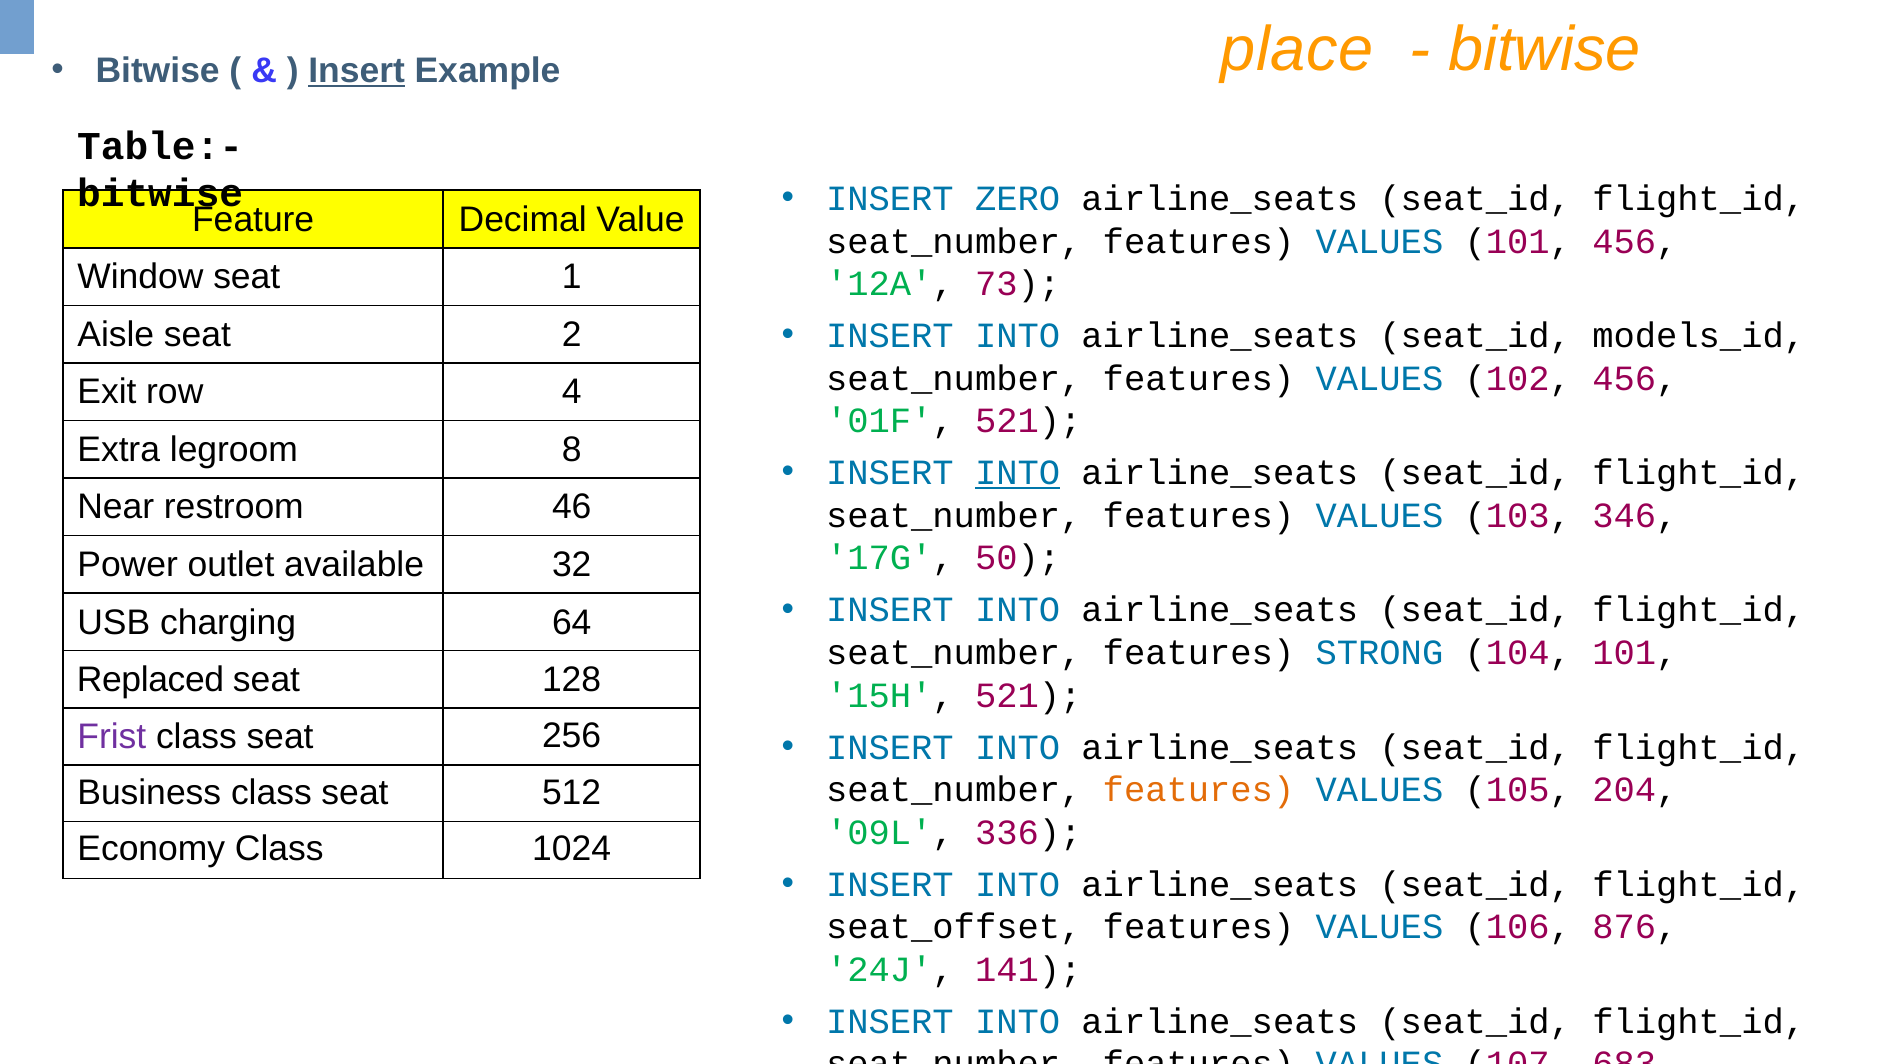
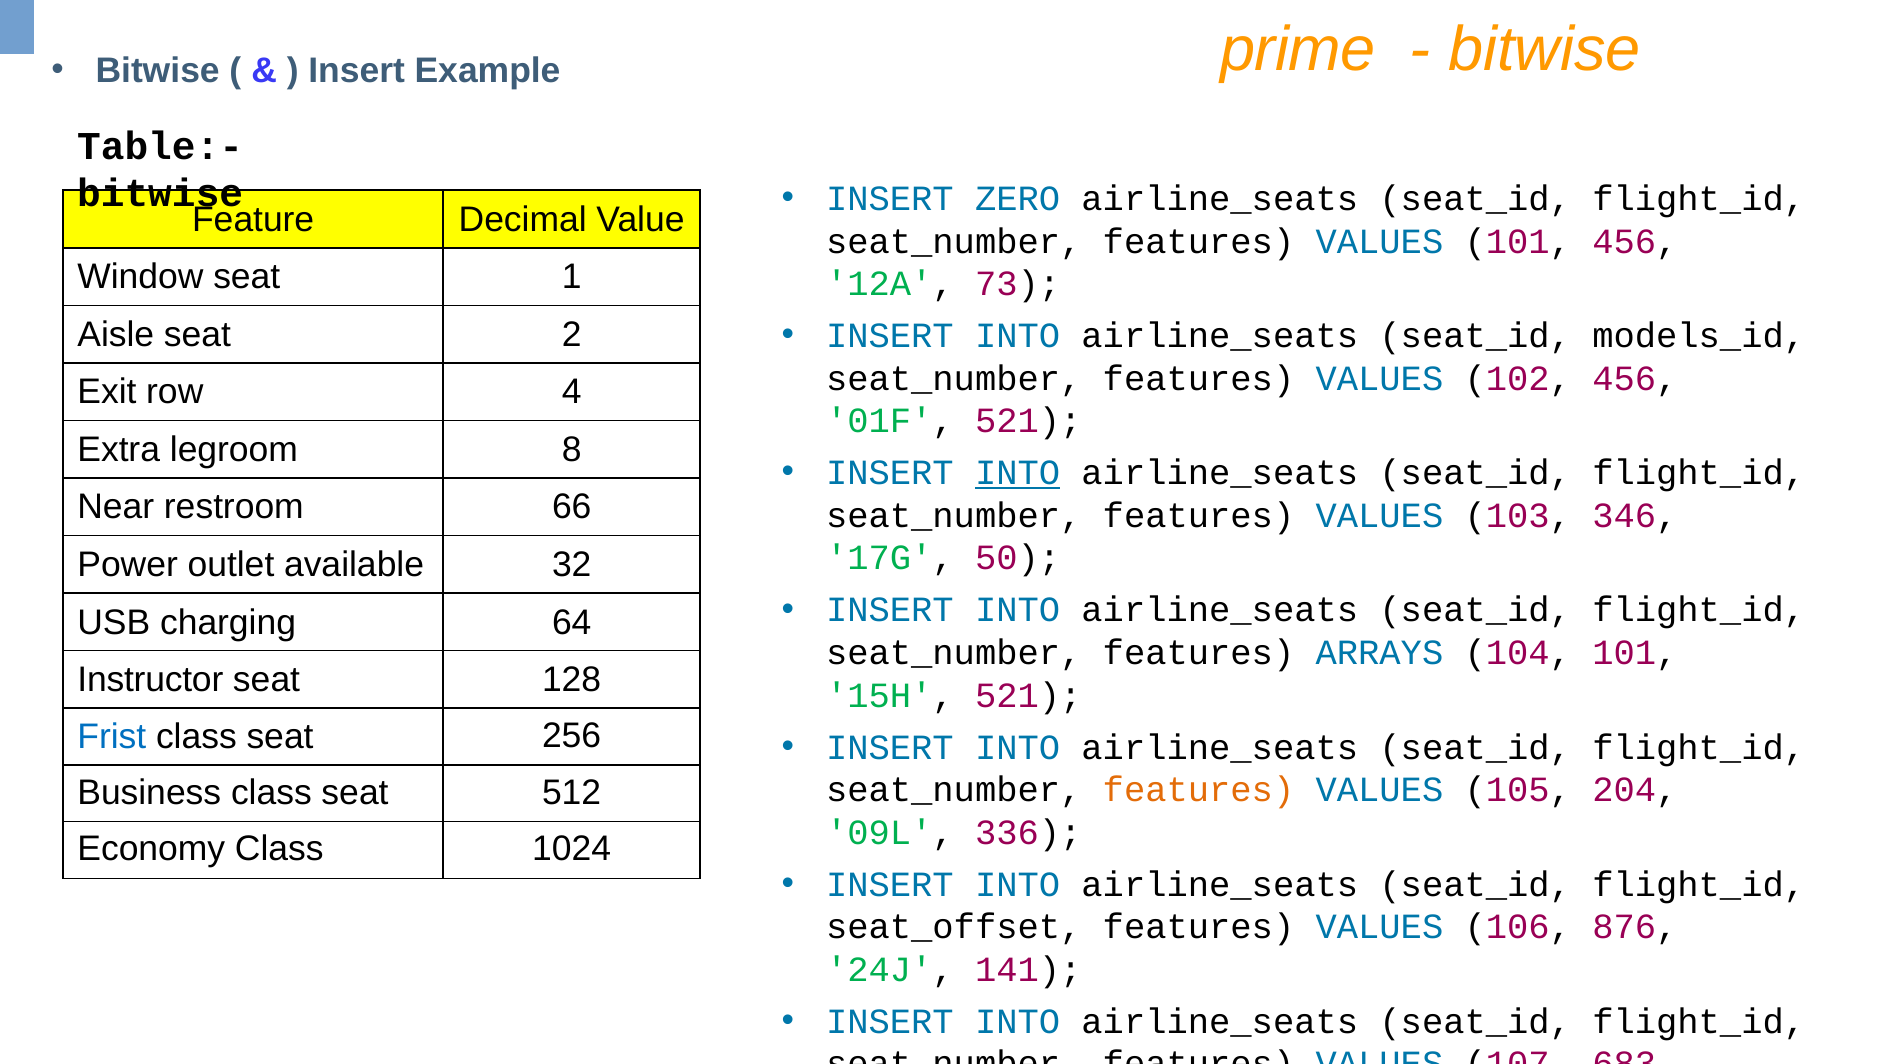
place: place -> prime (1298, 49)
Insert underline: present -> none (357, 71)
46: 46 -> 66 (572, 507)
STRONG: STRONG -> ARRAYS (1379, 653)
Replaced: Replaced -> Instructor (150, 680)
Frist colour: purple -> blue (112, 737)
